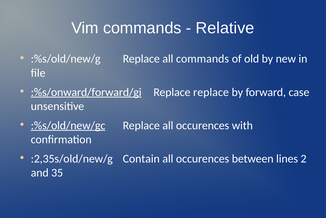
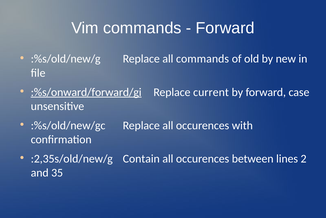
Relative: Relative -> Forward (225, 28)
Replace replace: replace -> current (211, 92)
:%s/old/new/gc underline: present -> none (68, 125)
